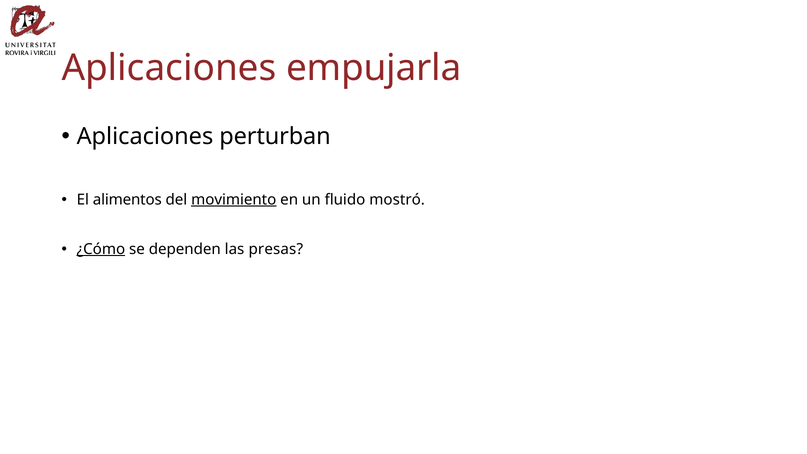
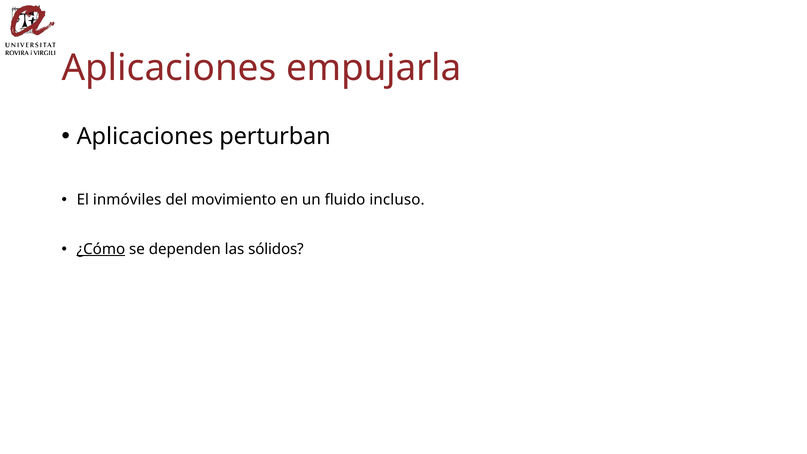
alimentos: alimentos -> inmóviles (127, 200)
movimiento underline: present -> none (234, 200)
mostró: mostró -> incluso (397, 200)
presas: presas -> sólidos (276, 249)
